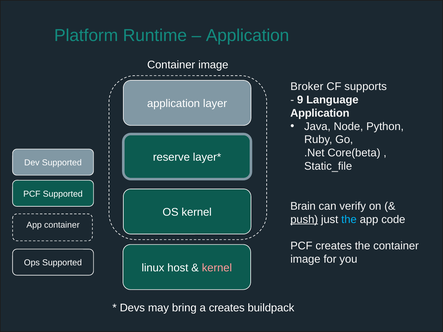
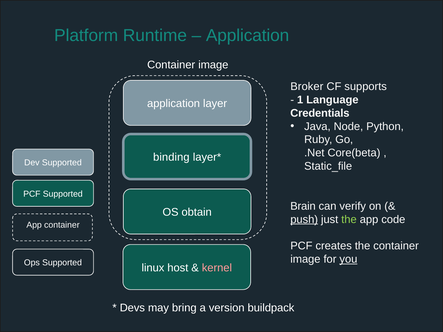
9: 9 -> 1 (300, 100)
Application: Application -> Credentials (320, 113)
reserve: reserve -> binding (171, 157)
OS kernel: kernel -> obtain (197, 212)
the colour: light blue -> light green (349, 220)
you underline: none -> present (348, 259)
a creates: creates -> version (227, 308)
